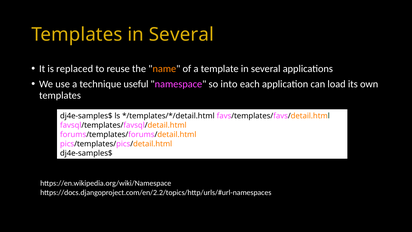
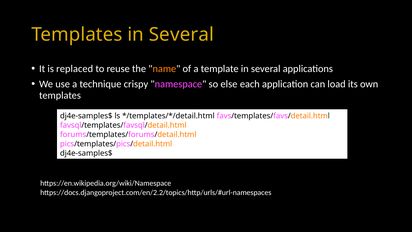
useful: useful -> crispy (136, 84)
into: into -> else (229, 84)
